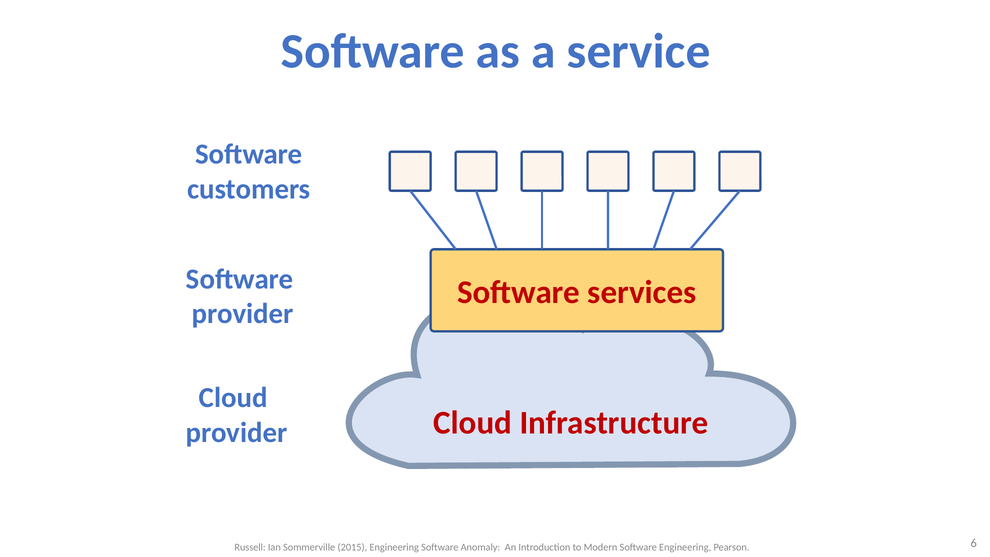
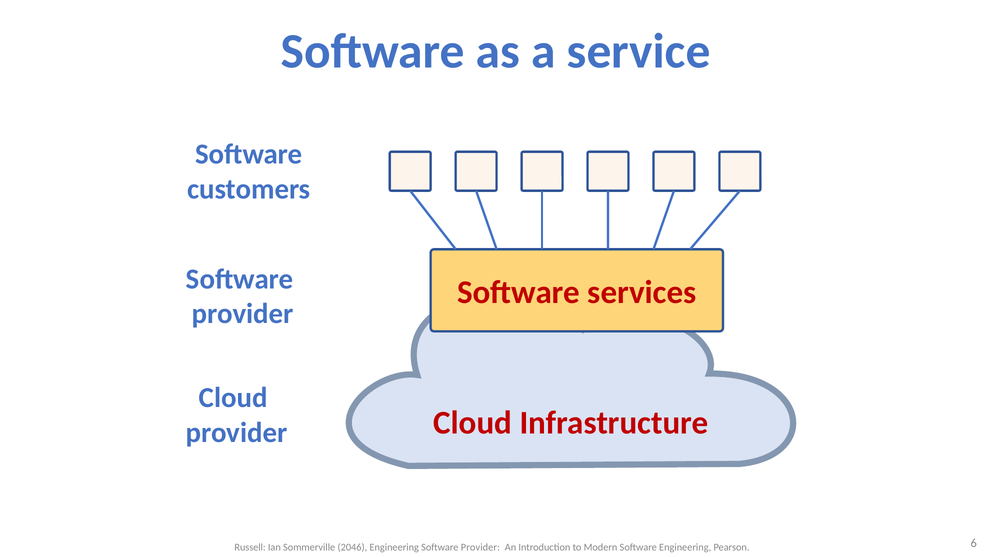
2015: 2015 -> 2046 (352, 547)
Engineering Software Anomaly: Anomaly -> Provider (480, 547)
